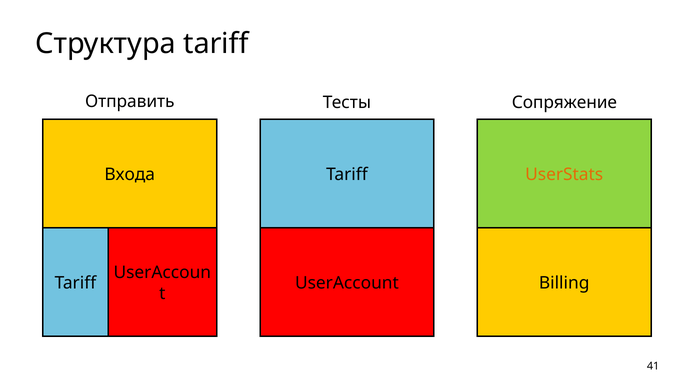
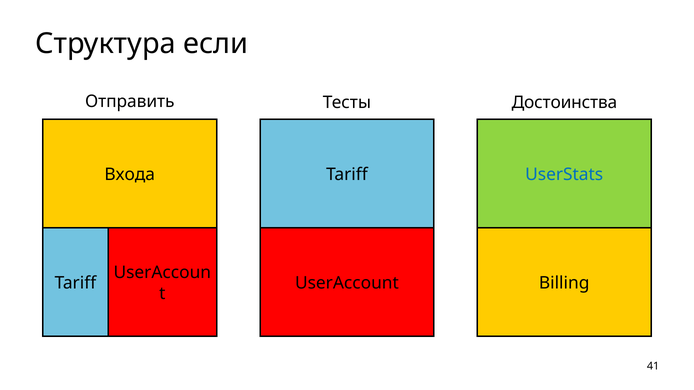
Структура tariff: tariff -> если (216, 44)
Сопряжение: Сопряжение -> Достоинства (564, 103)
UserStats colour: orange -> blue (564, 175)
